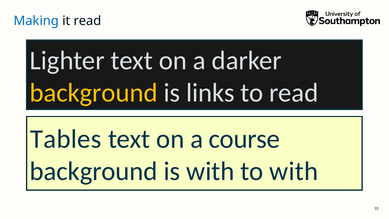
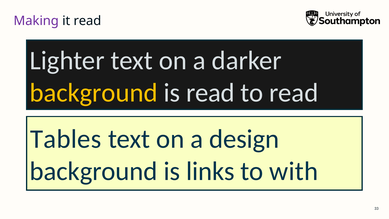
Making colour: blue -> purple (36, 21)
is links: links -> read (210, 93)
course: course -> design (244, 139)
is with: with -> links (210, 171)
